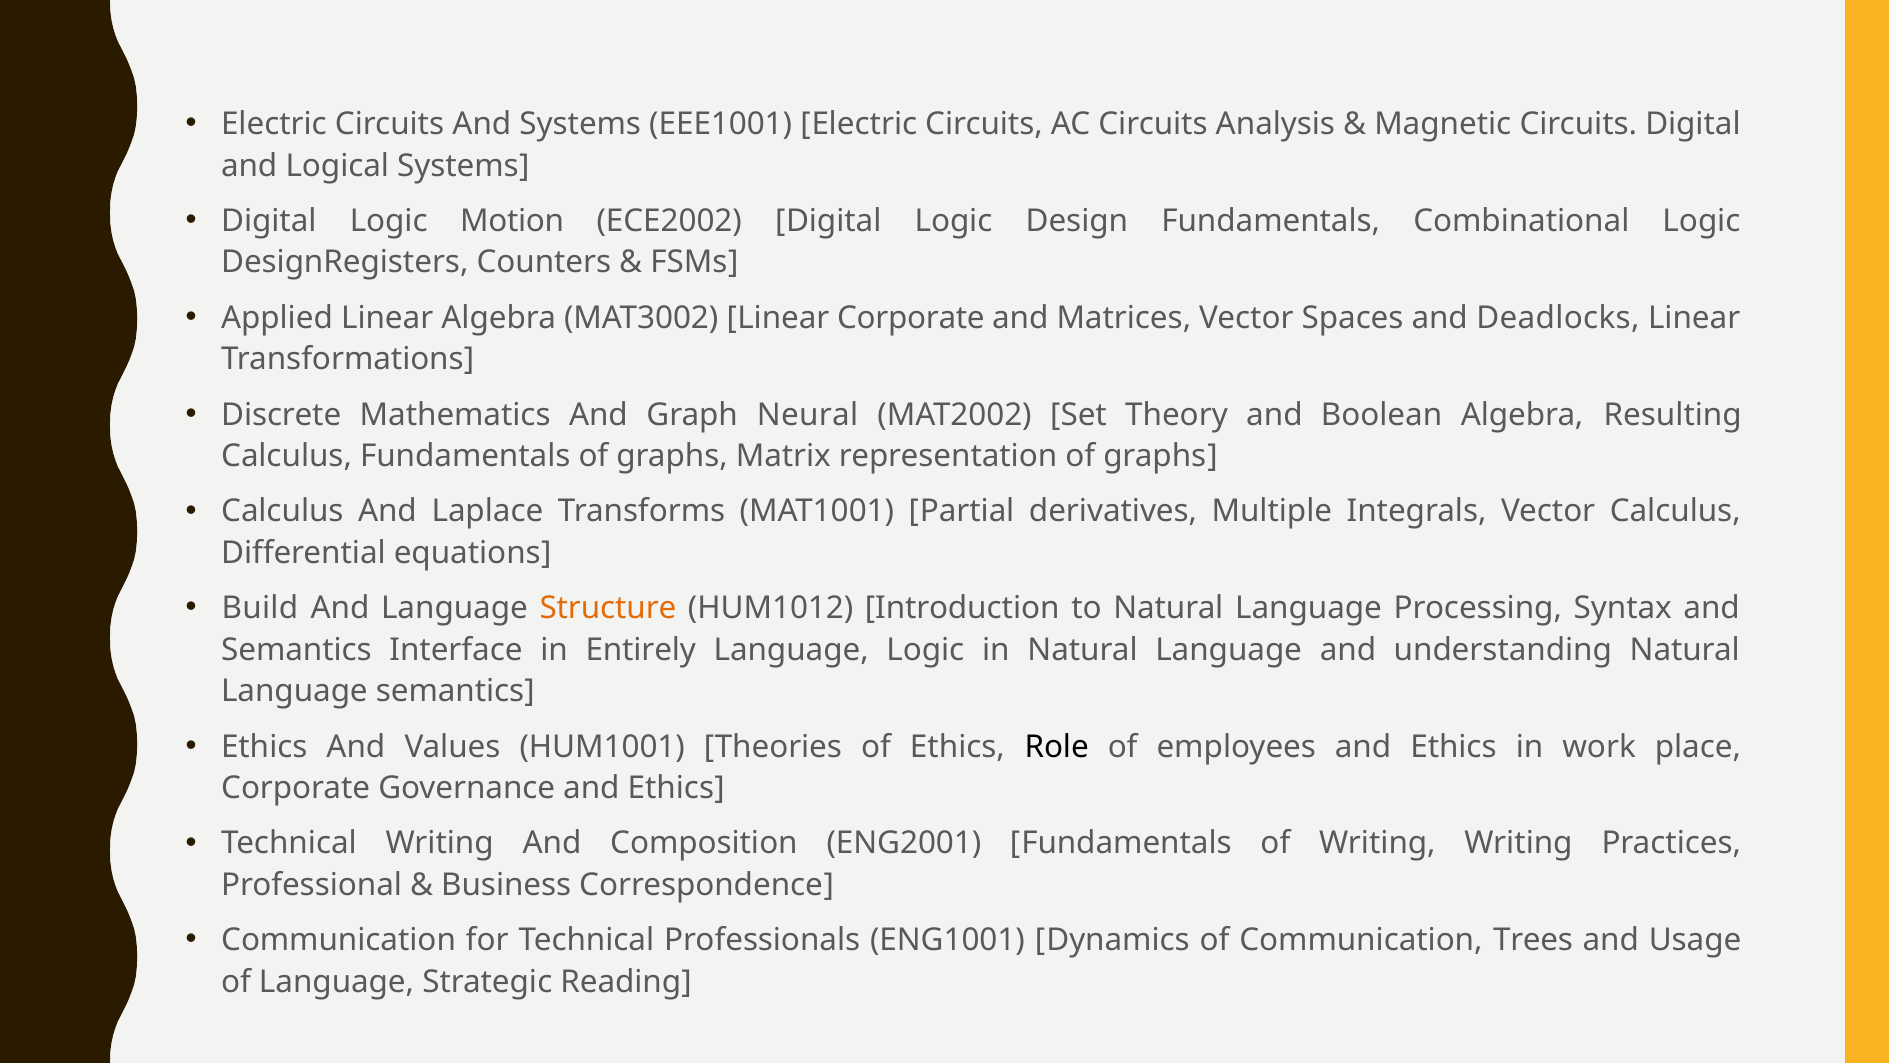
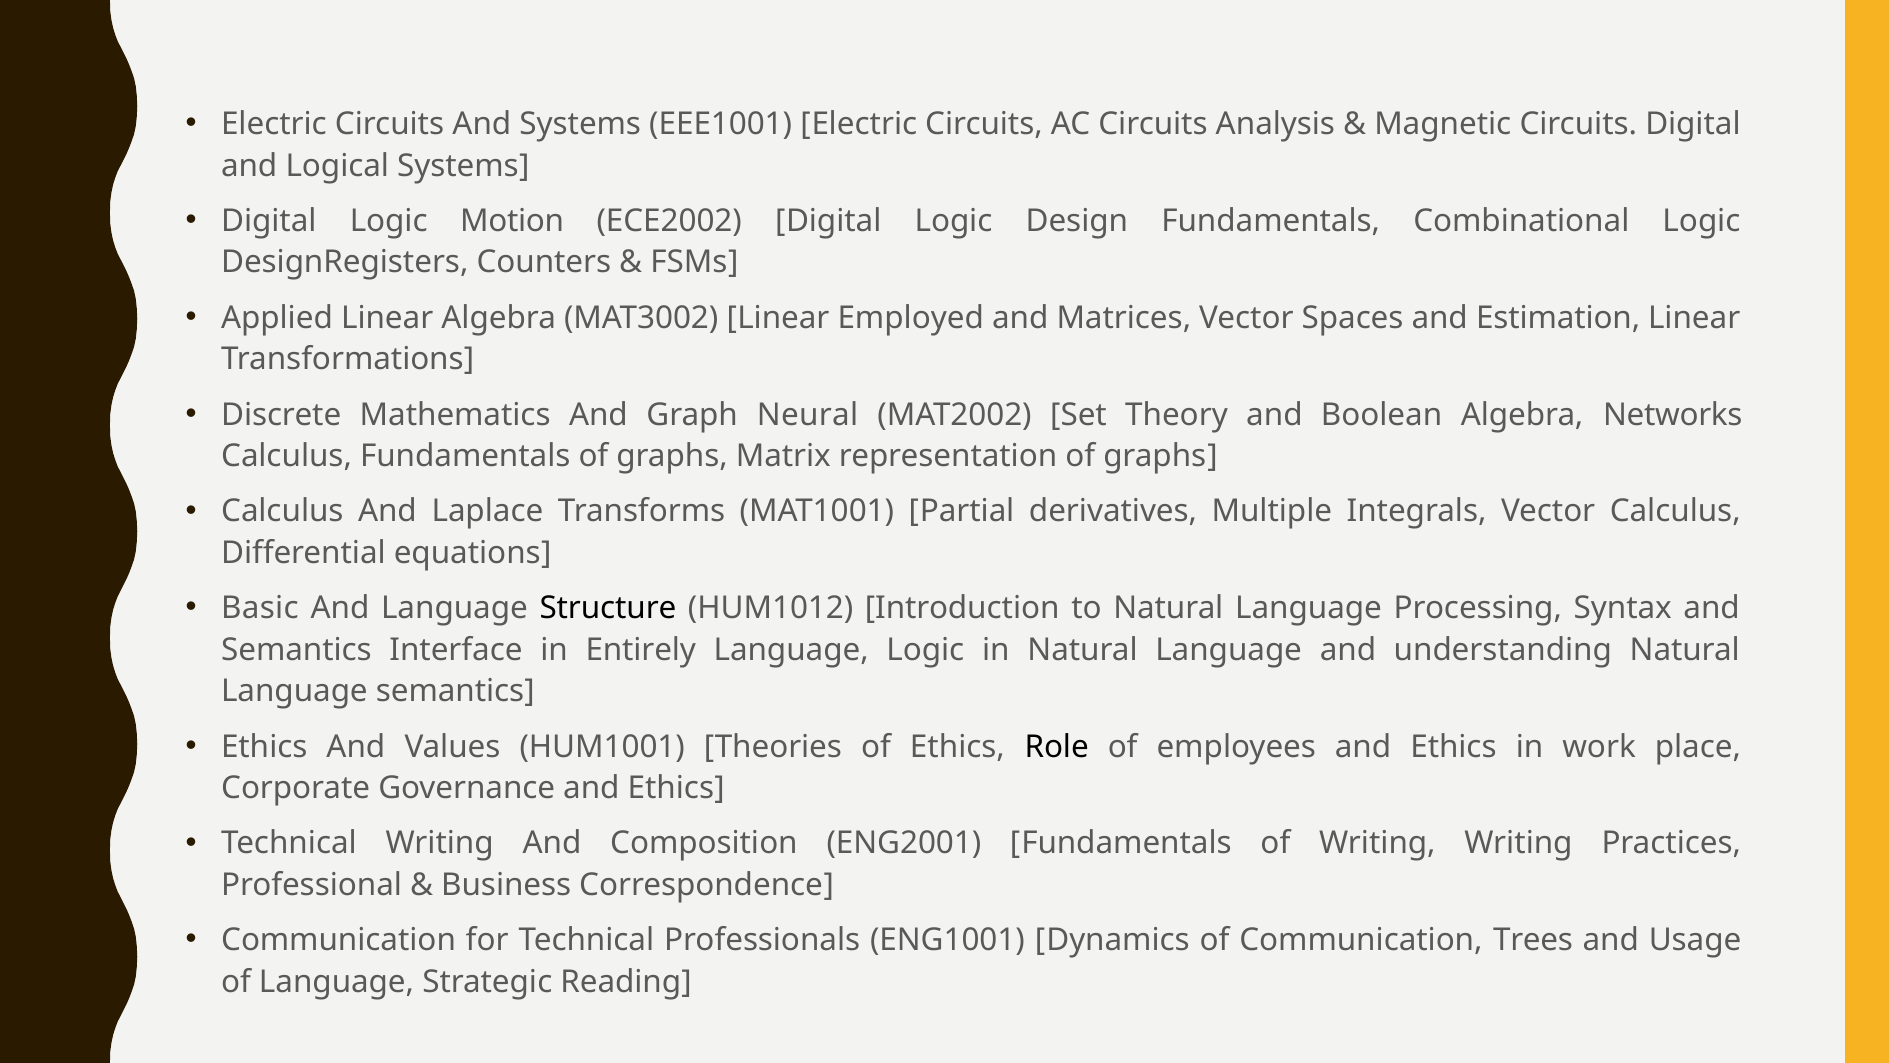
Linear Corporate: Corporate -> Employed (911, 318)
Deadlocks: Deadlocks -> Estimation (1558, 318)
Resulting: Resulting -> Networks (1673, 415)
Build: Build -> Basic (260, 608)
Structure colour: orange -> black (608, 608)
